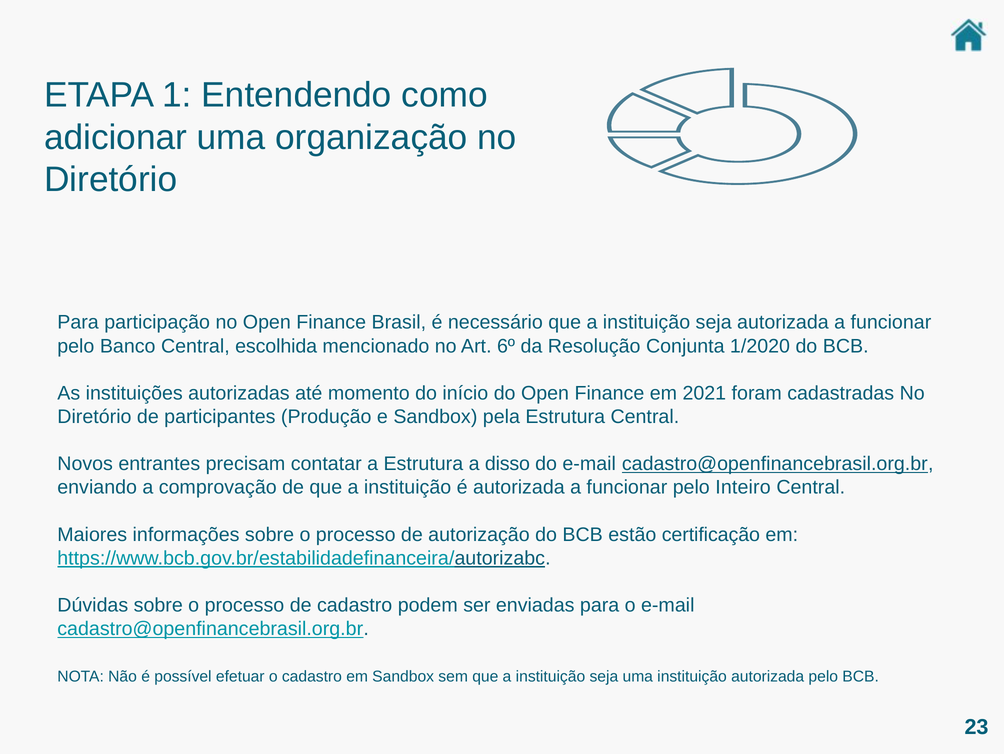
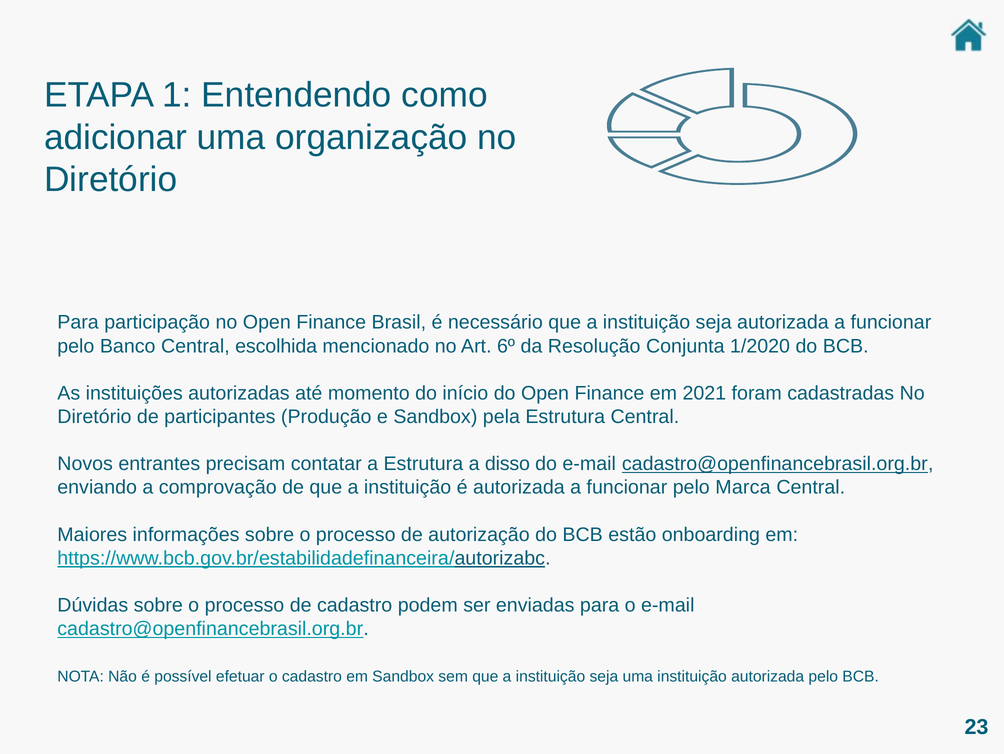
Inteiro: Inteiro -> Marca (743, 487)
certificação: certificação -> onboarding (711, 534)
